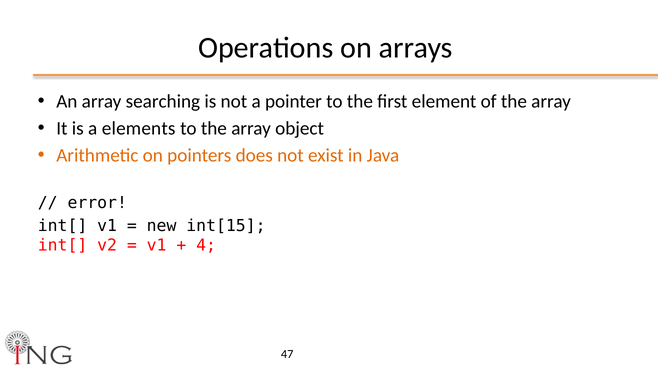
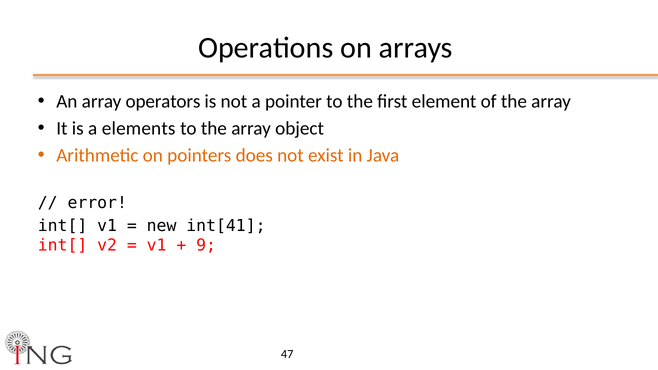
searching: searching -> operators (163, 102)
int[15: int[15 -> int[41 (226, 226)
4: 4 -> 9 (206, 246)
